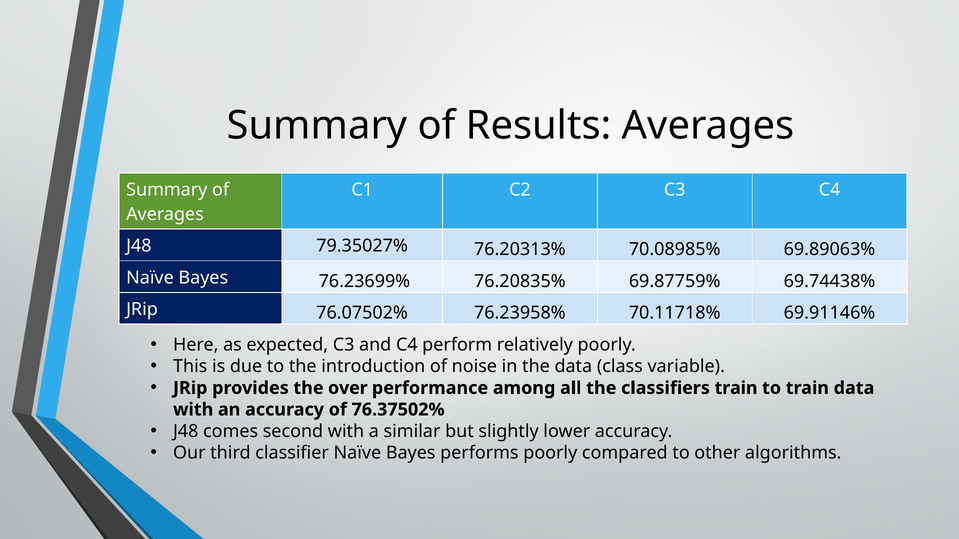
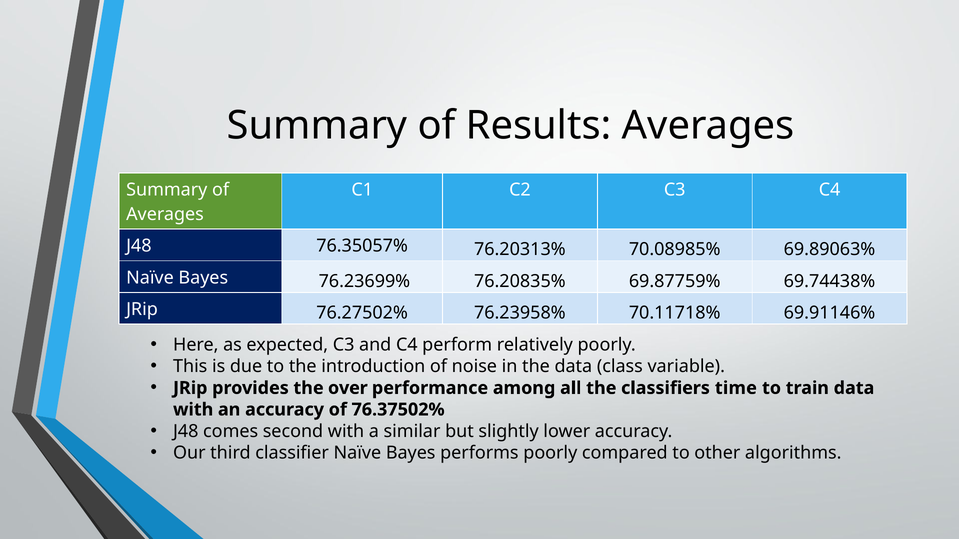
79.35027%: 79.35027% -> 76.35057% (362, 246)
76.07502%: 76.07502% -> 76.27502% (362, 313)
classifiers train: train -> time (736, 388)
